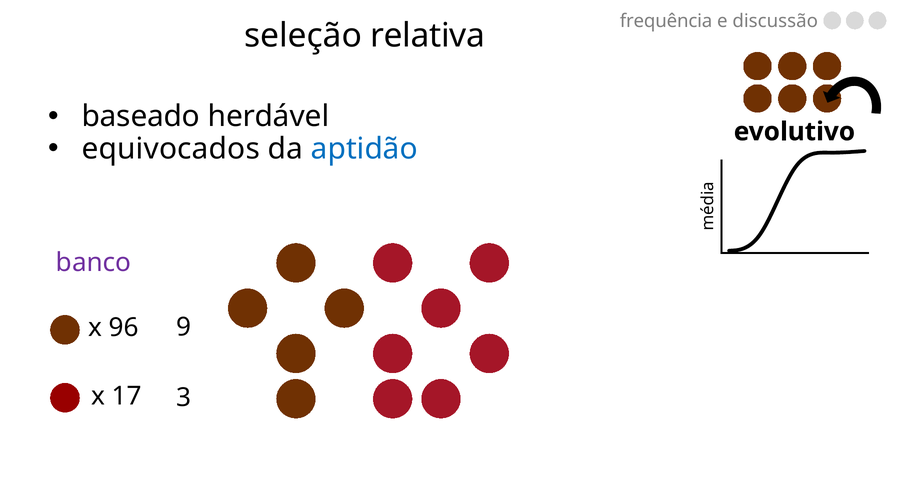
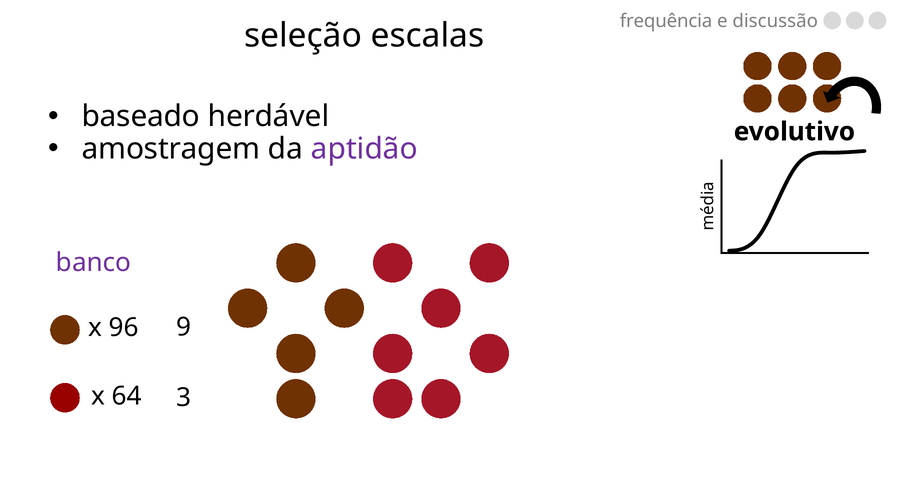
relativa: relativa -> escalas (428, 36)
equivocados: equivocados -> amostragem (171, 149)
aptidão colour: blue -> purple (364, 149)
17: 17 -> 64 (127, 396)
